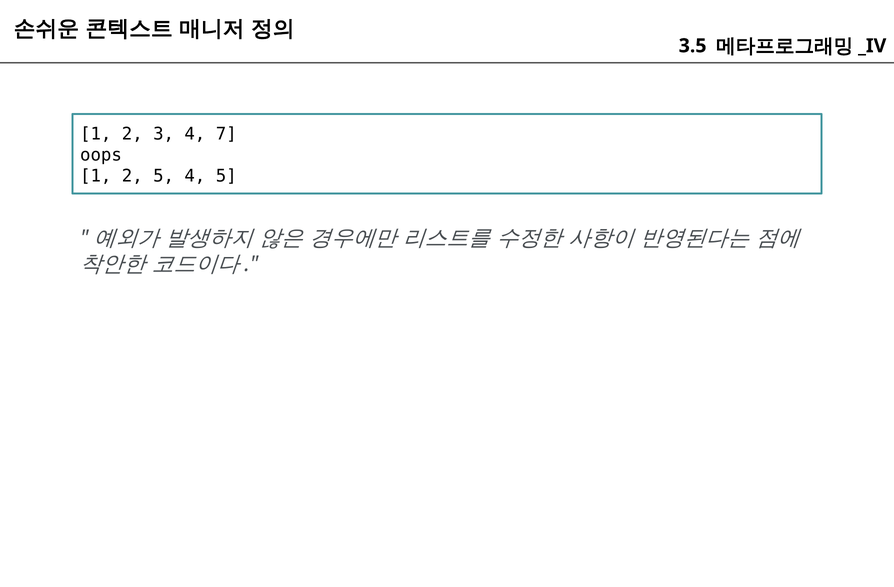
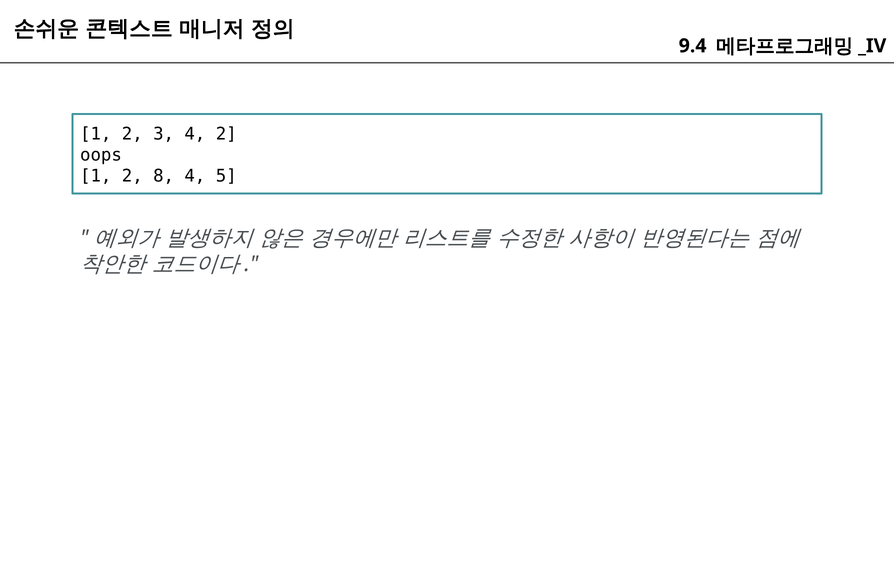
3.5: 3.5 -> 9.4 (693, 46)
4 7: 7 -> 2 (226, 134)
2 5: 5 -> 8 (164, 176)
